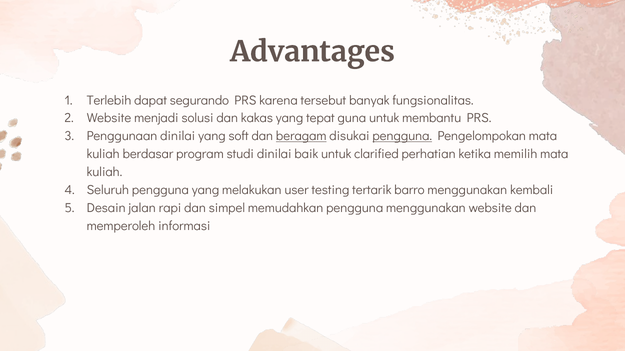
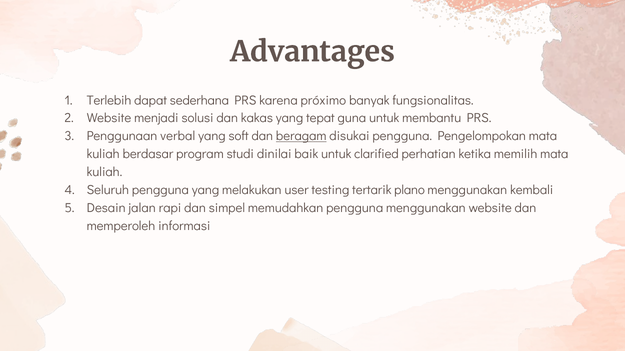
segurando: segurando -> sederhana (199, 100)
tersebut: tersebut -> próximo (323, 100)
Penggunaan dinilai: dinilai -> verbal (178, 136)
pengguna underline: present -> none (402, 136)
barro: barro -> plano (410, 190)
